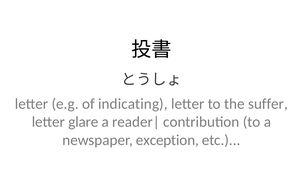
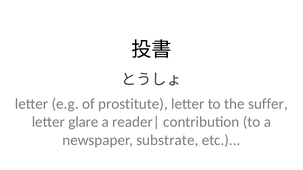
indicating: indicating -> prostitute (133, 104)
exception: exception -> substrate (167, 140)
